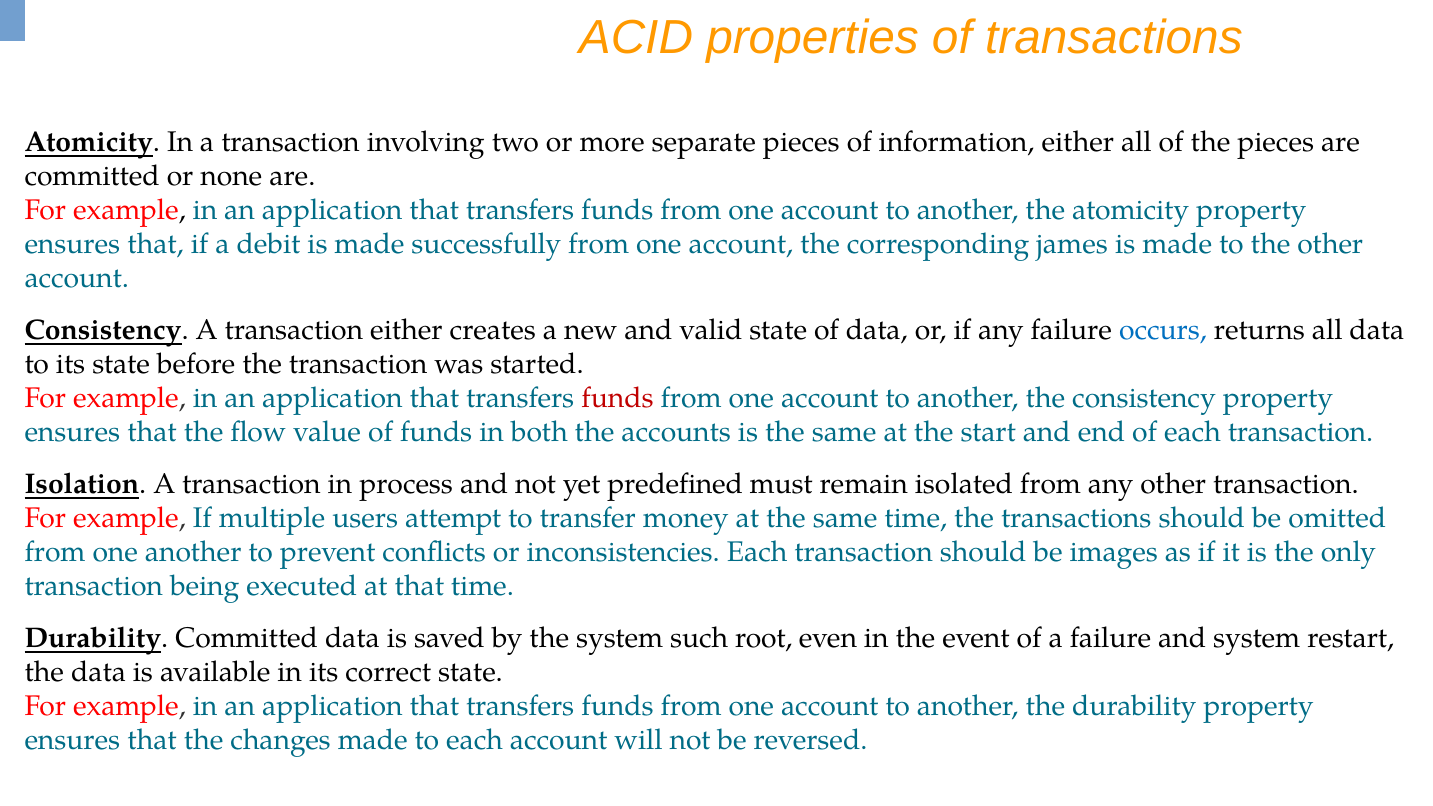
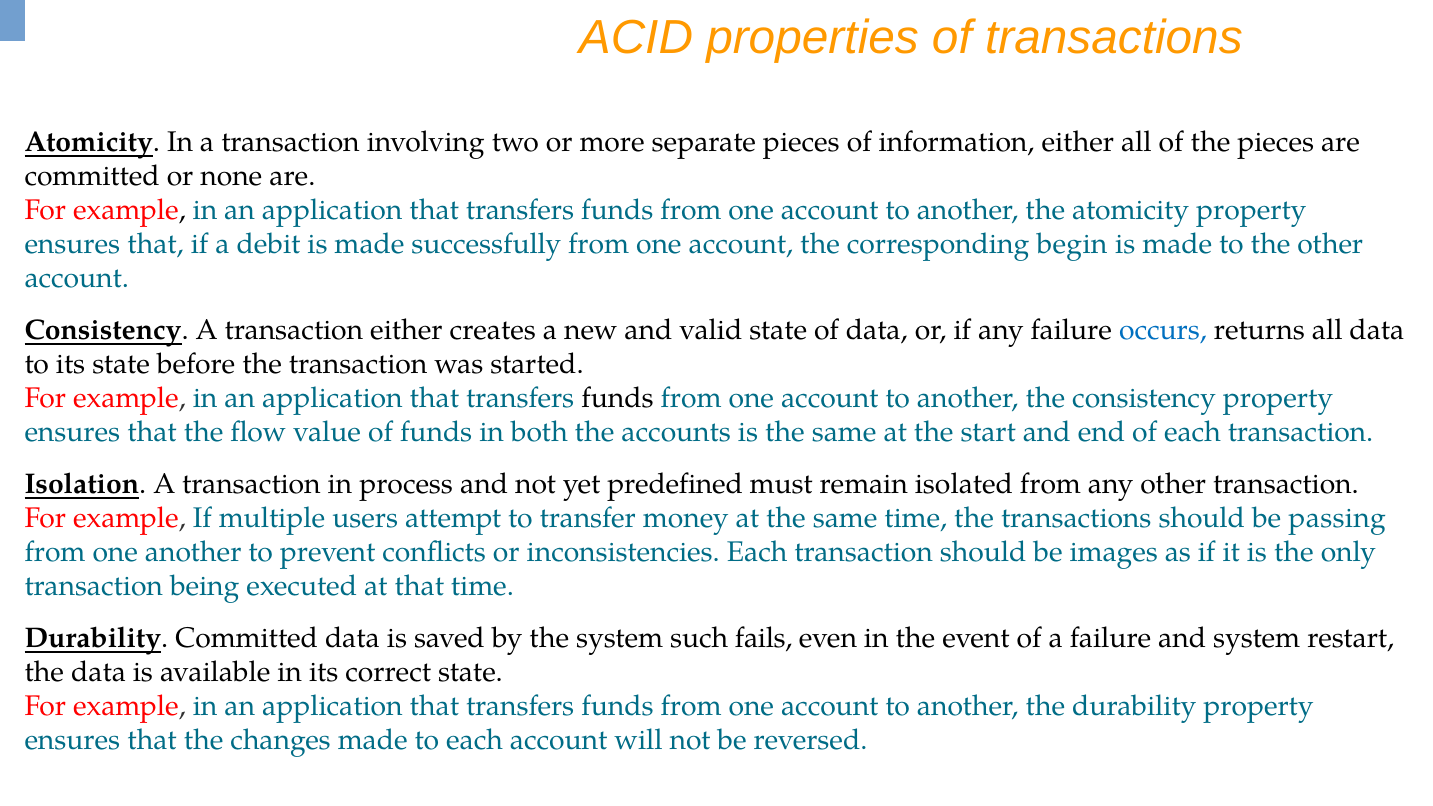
james: james -> begin (1072, 244)
funds colour: red -> black (617, 398)
omitted: omitted -> passing (1337, 518)
root: root -> fails (764, 638)
